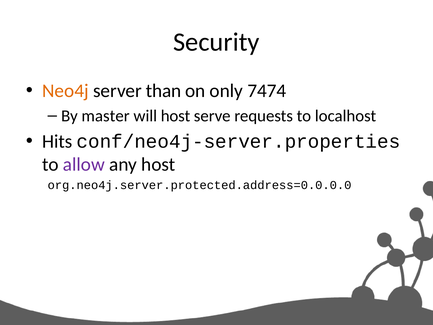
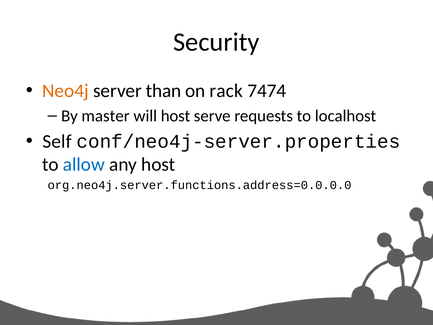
only: only -> rack (226, 91)
Hits: Hits -> Self (57, 141)
allow colour: purple -> blue (84, 164)
org.neo4j.server.protected.address=0.0.0.0: org.neo4j.server.protected.address=0.0.0.0 -> org.neo4j.server.functions.address=0.0.0.0 (200, 185)
